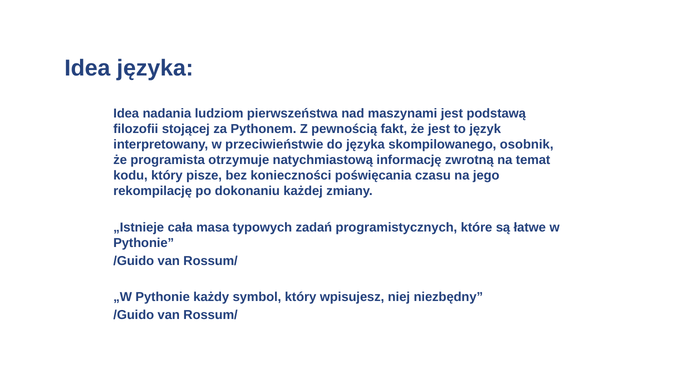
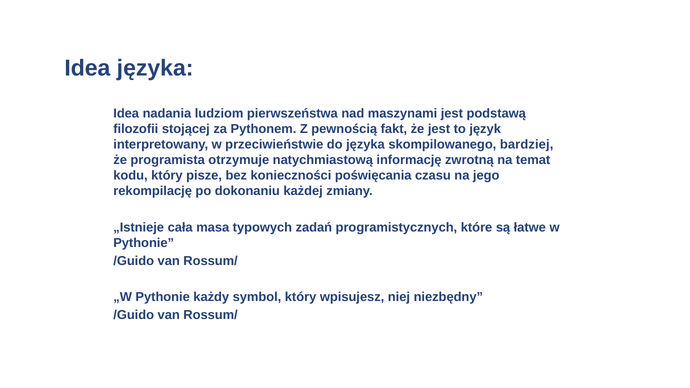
osobnik: osobnik -> bardziej (527, 145)
